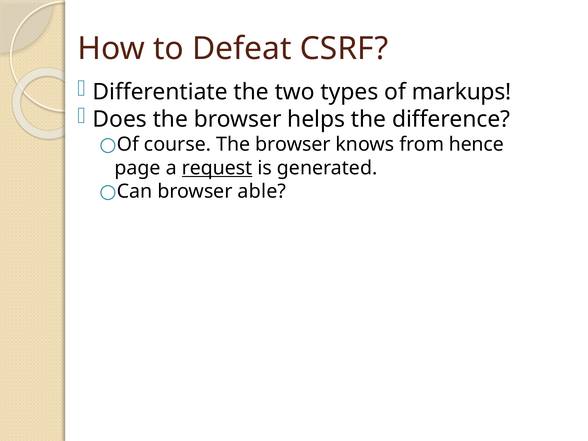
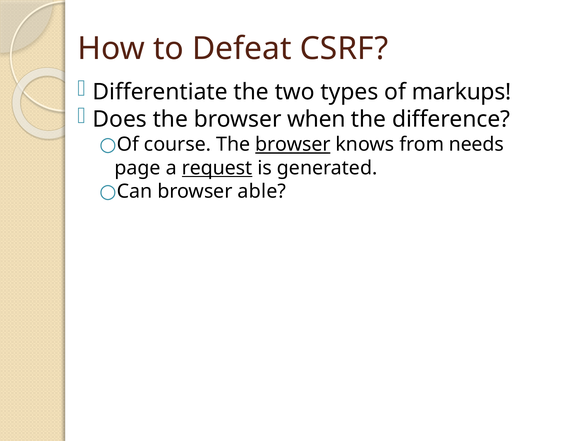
helps: helps -> when (316, 119)
browser underline: none -> present (293, 144)
hence: hence -> needs (476, 144)
